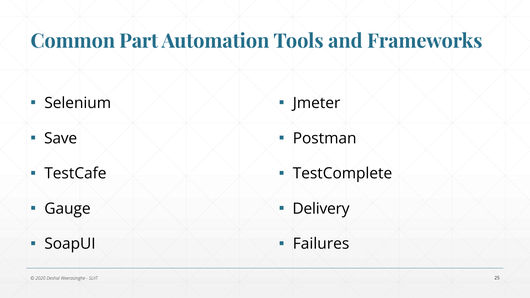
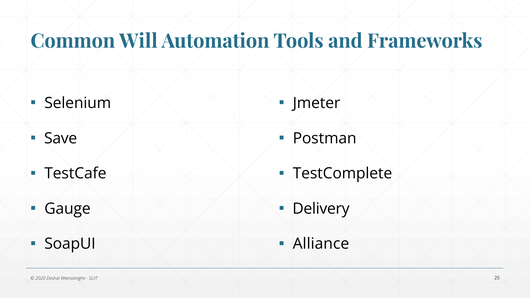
Part: Part -> Will (138, 41)
Failures: Failures -> Alliance (321, 244)
